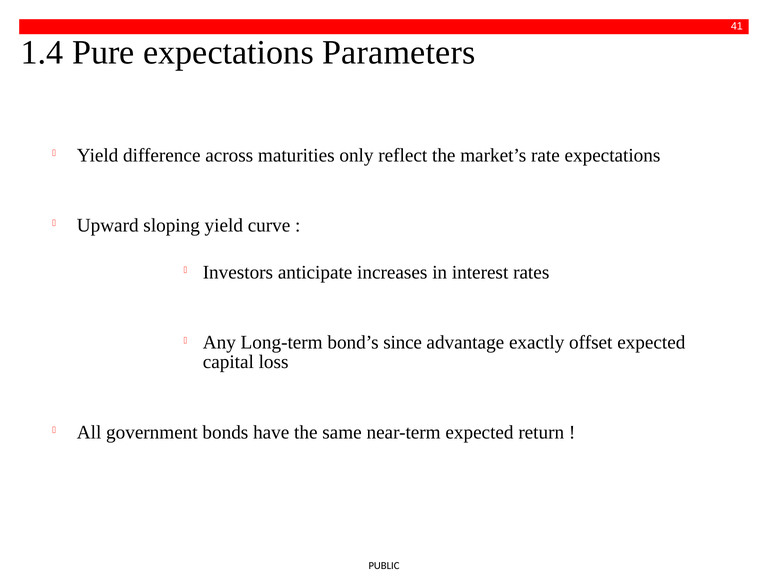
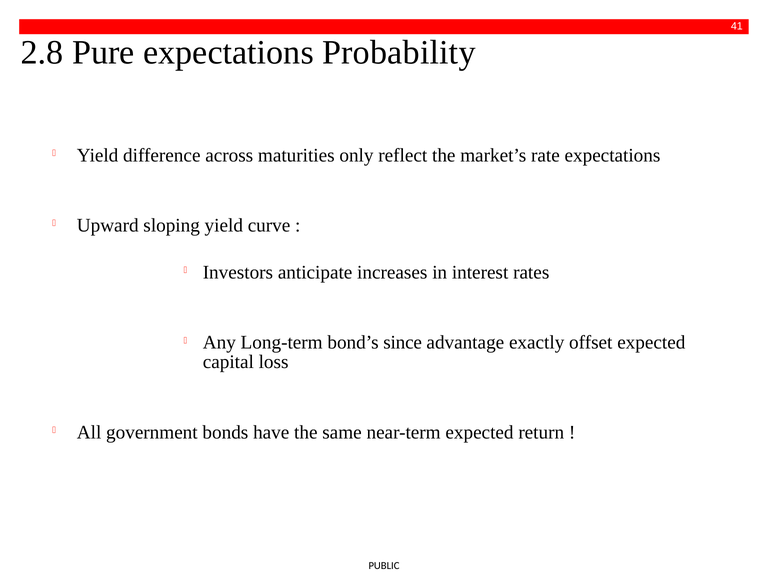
1.4: 1.4 -> 2.8 (42, 52)
Parameters: Parameters -> Probability (399, 52)
